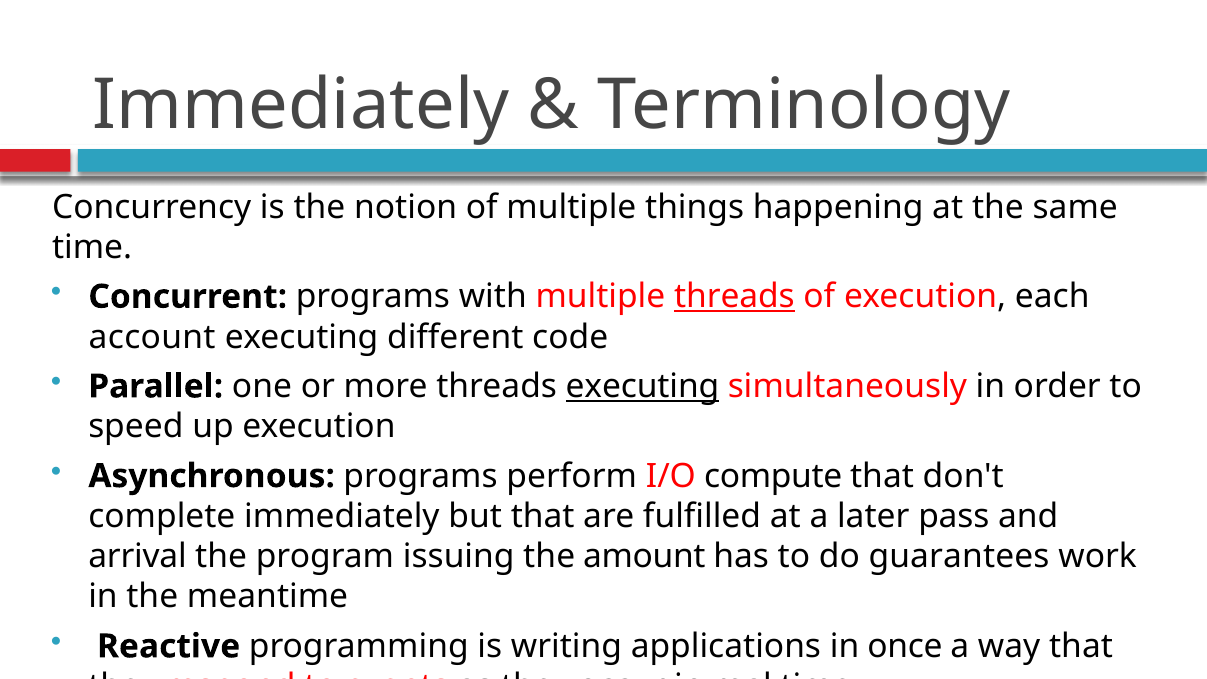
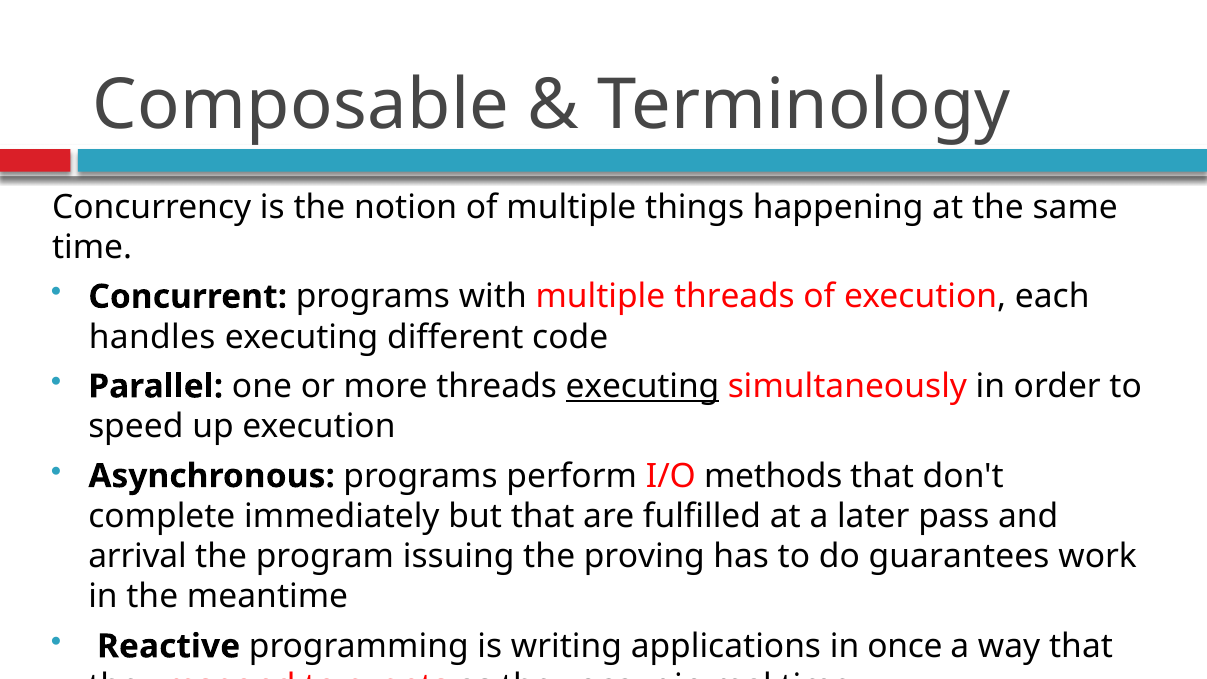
Immediately: Immediately -> Composable (301, 105)
threads underline: present -> none (734, 297)
account: account -> handles (152, 337)
compute: compute -> methods (773, 476)
amount: amount -> proving (644, 557)
